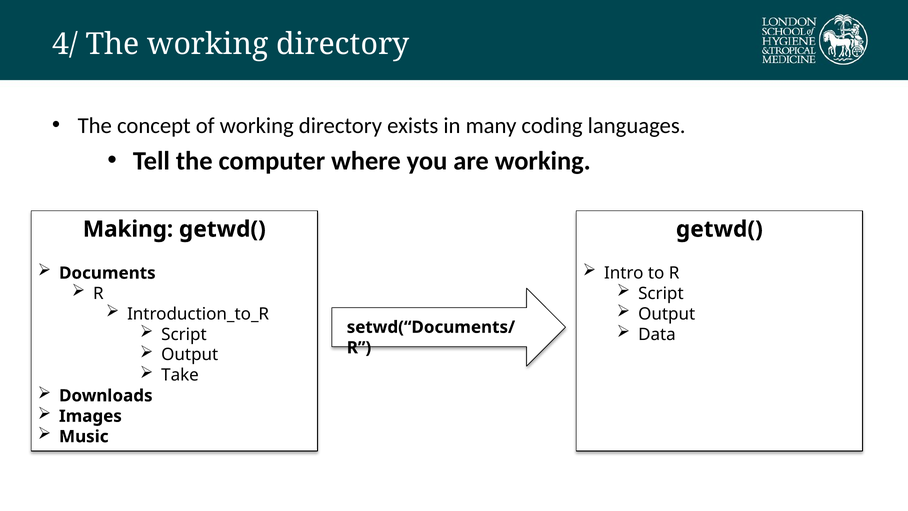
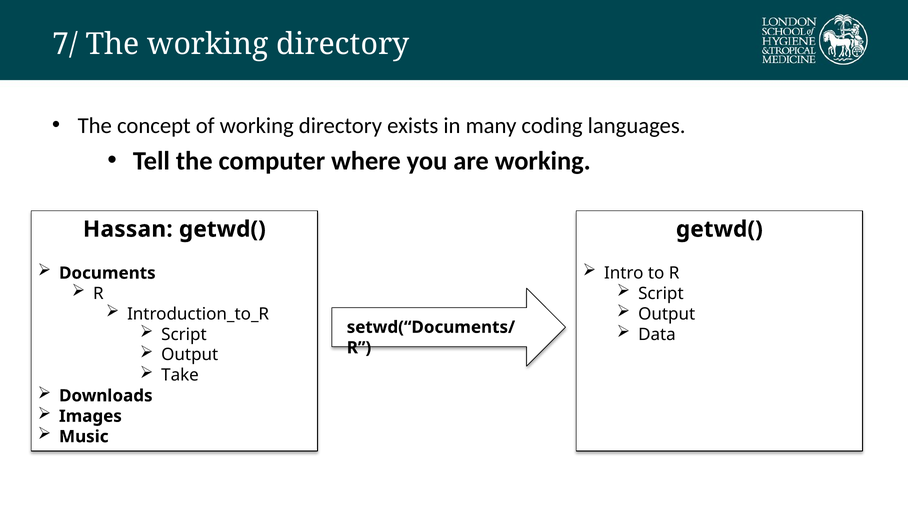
4/: 4/ -> 7/ (65, 44)
Making: Making -> Hassan (128, 229)
